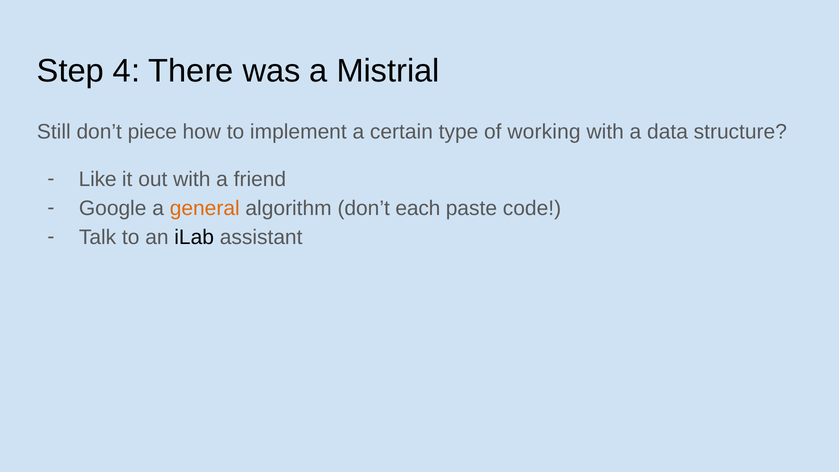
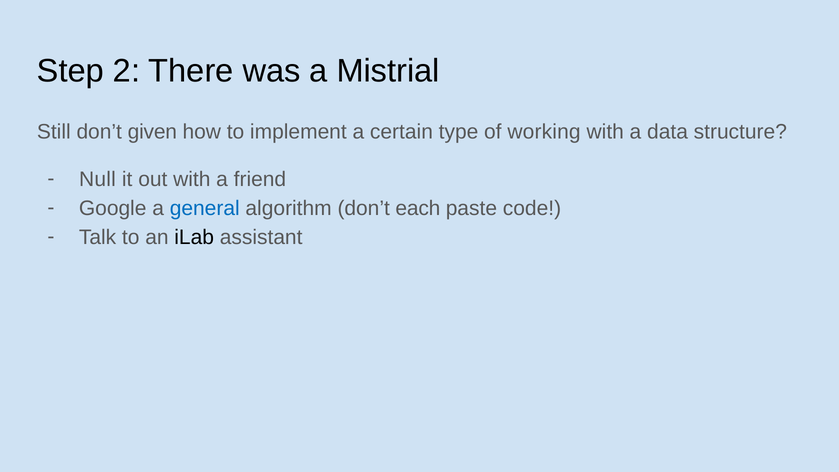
4: 4 -> 2 (127, 71)
piece: piece -> given (152, 132)
Like: Like -> Null (97, 180)
general colour: orange -> blue (205, 208)
